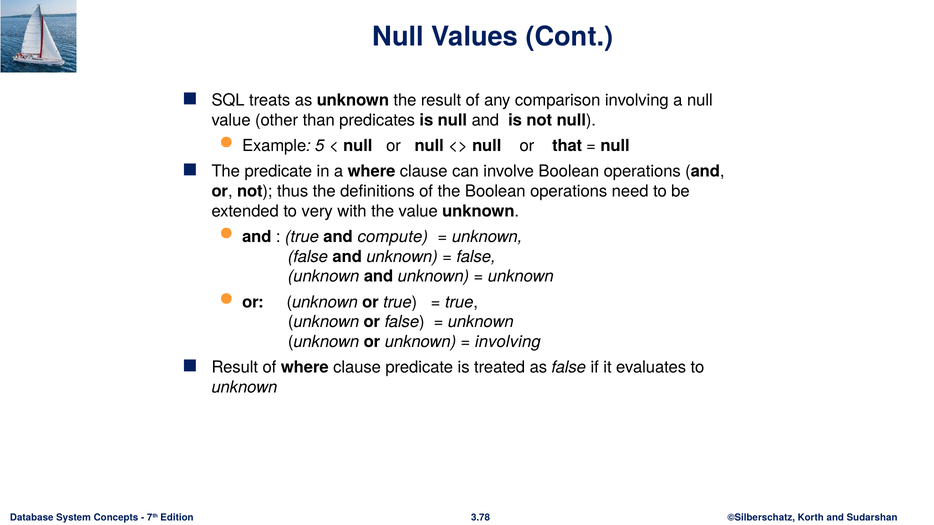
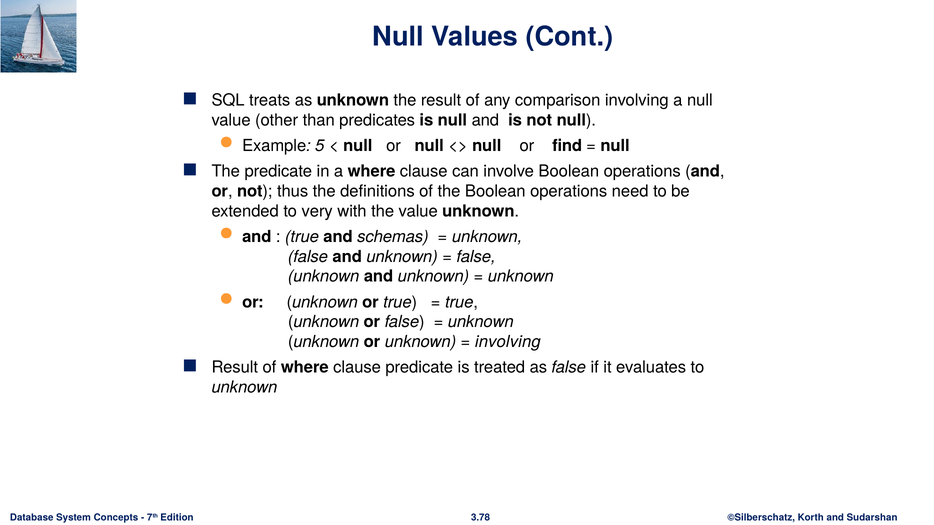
that: that -> find (567, 146)
compute: compute -> schemas (393, 237)
